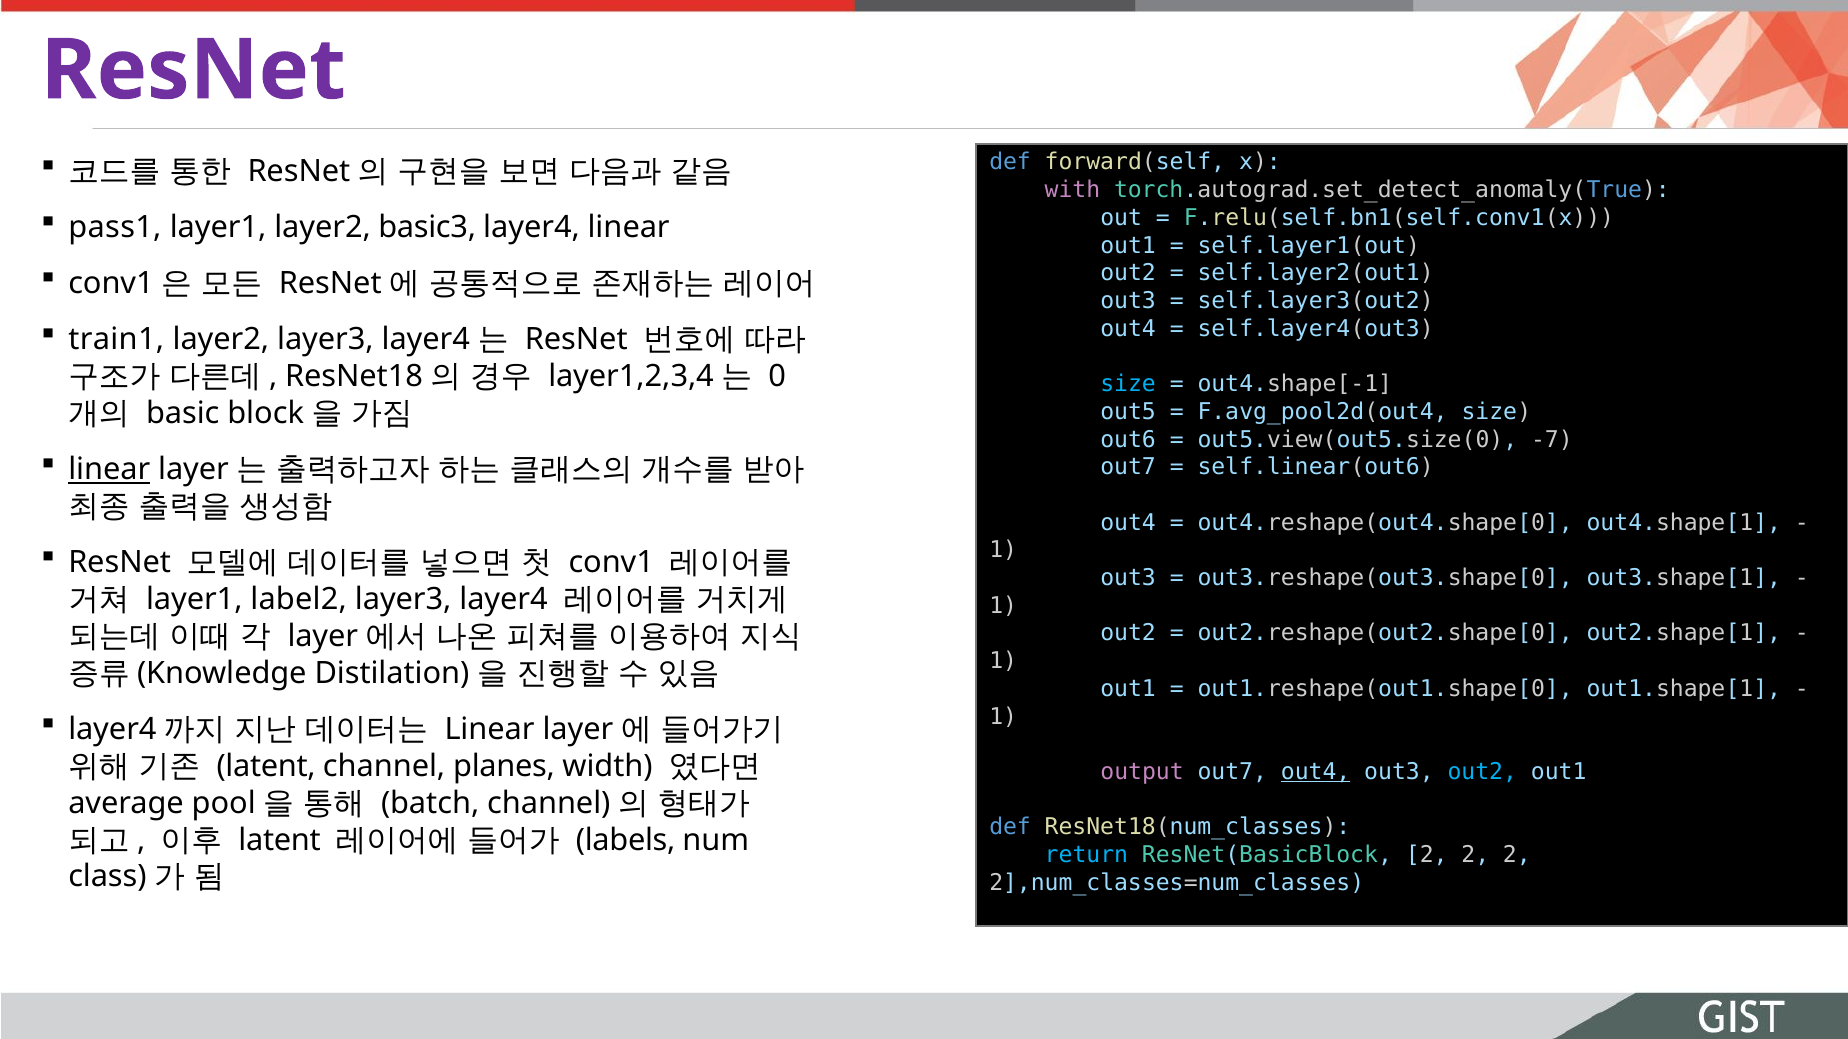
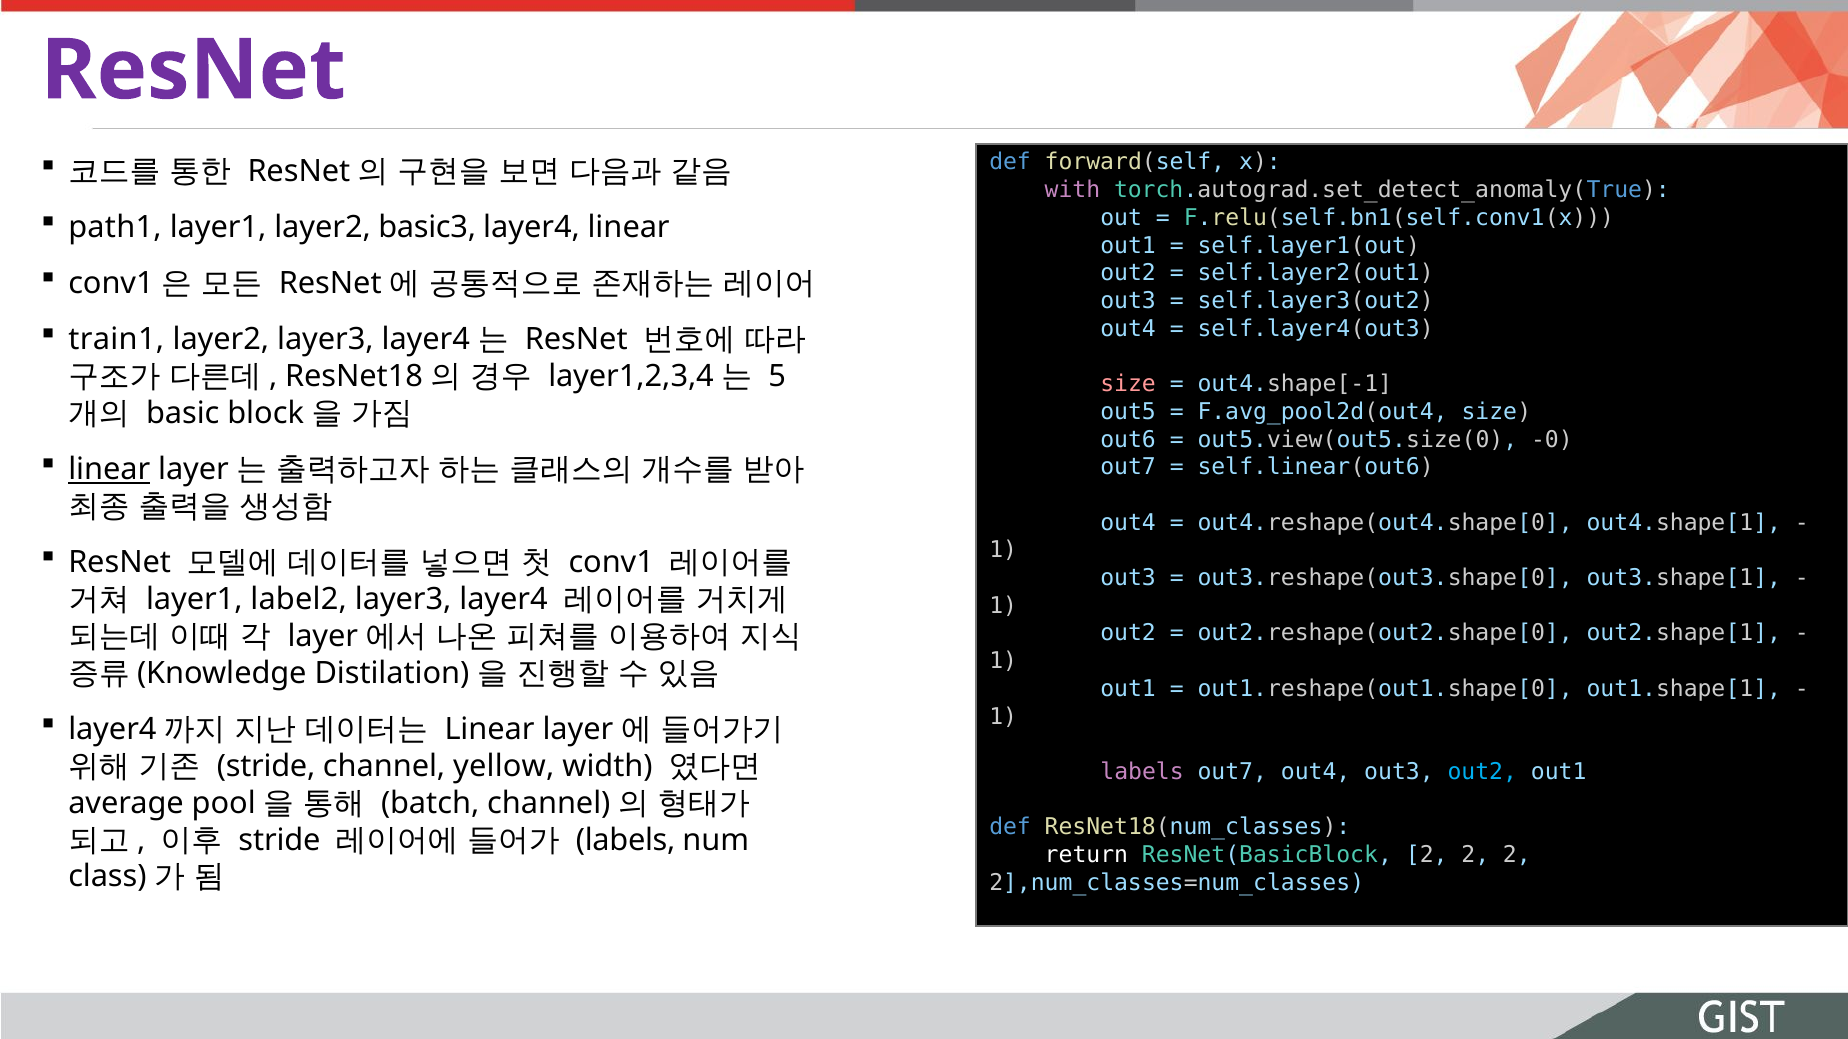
pass1: pass1 -> path1 (115, 228)
0: 0 -> 5 (777, 377)
size colour: light blue -> pink (1128, 384)
-7: -7 -> -0 (1552, 440)
latent: latent -> stride (266, 766)
planes: planes -> yellow (504, 766)
output: output -> labels (1142, 772)
out4 underline: present -> none (1316, 772)
latent: latent -> stride (279, 840)
return colour: light blue -> white (1086, 855)
